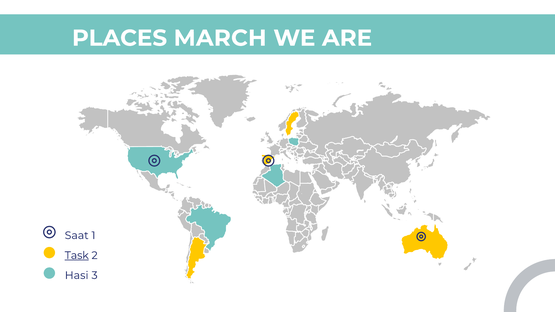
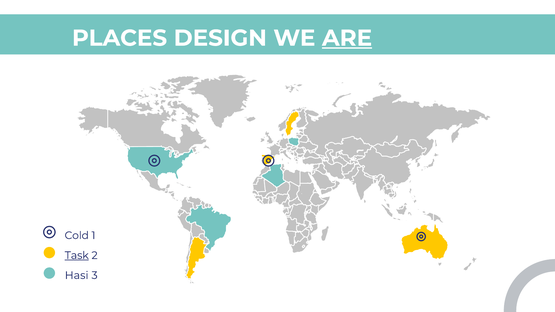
MARCH: MARCH -> DESIGN (220, 38)
ARE underline: none -> present (347, 38)
Saat: Saat -> Cold (77, 236)
